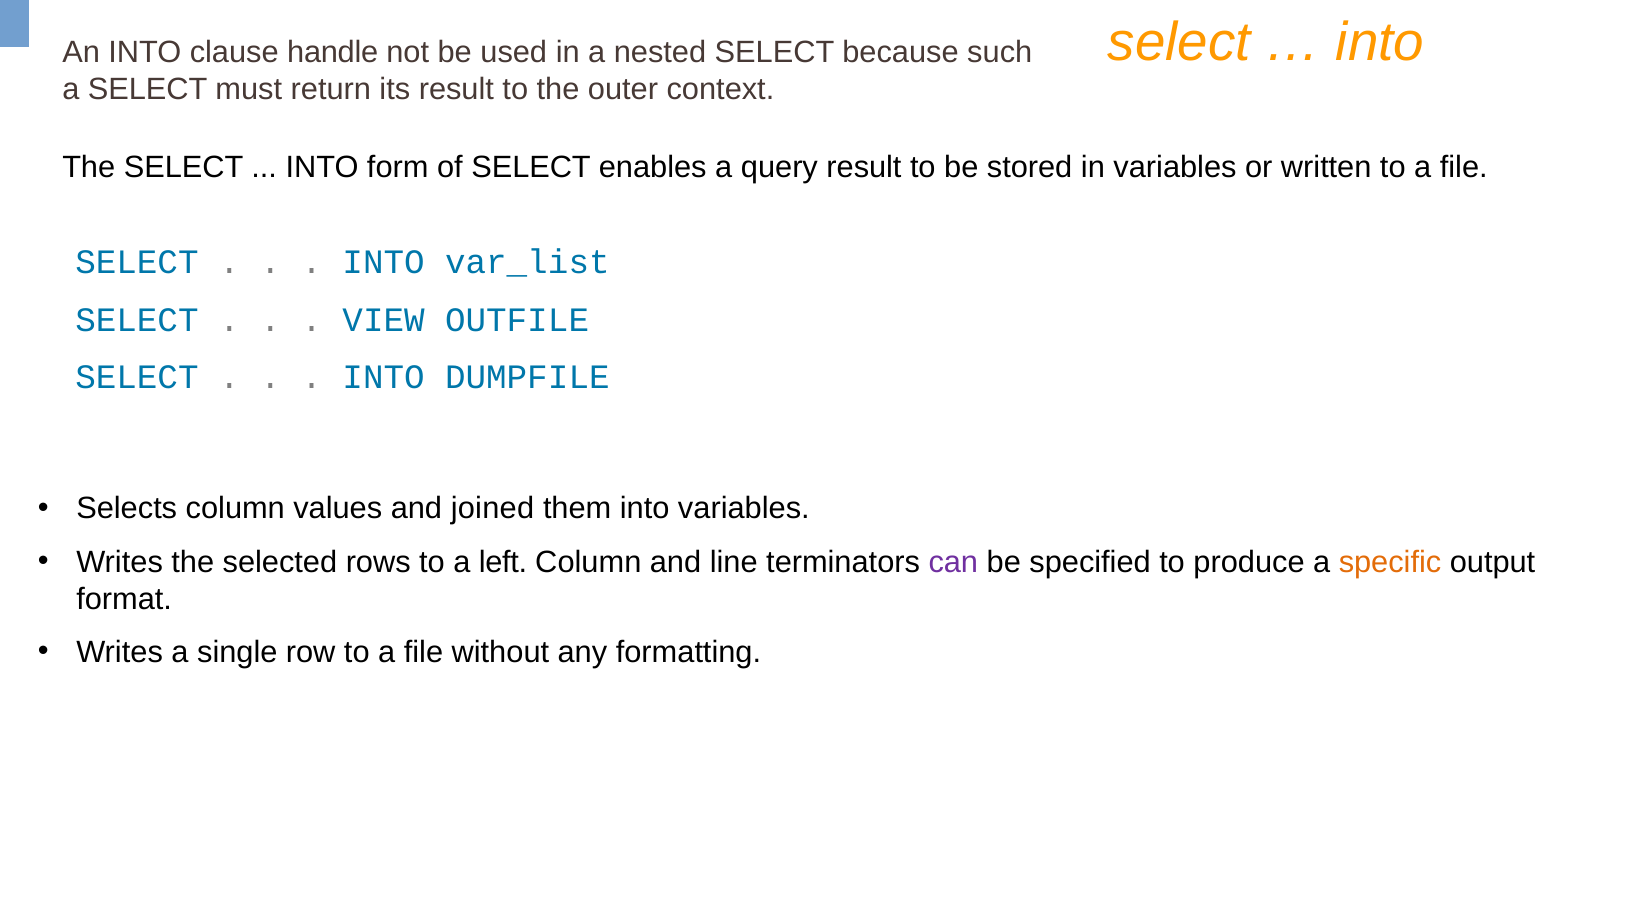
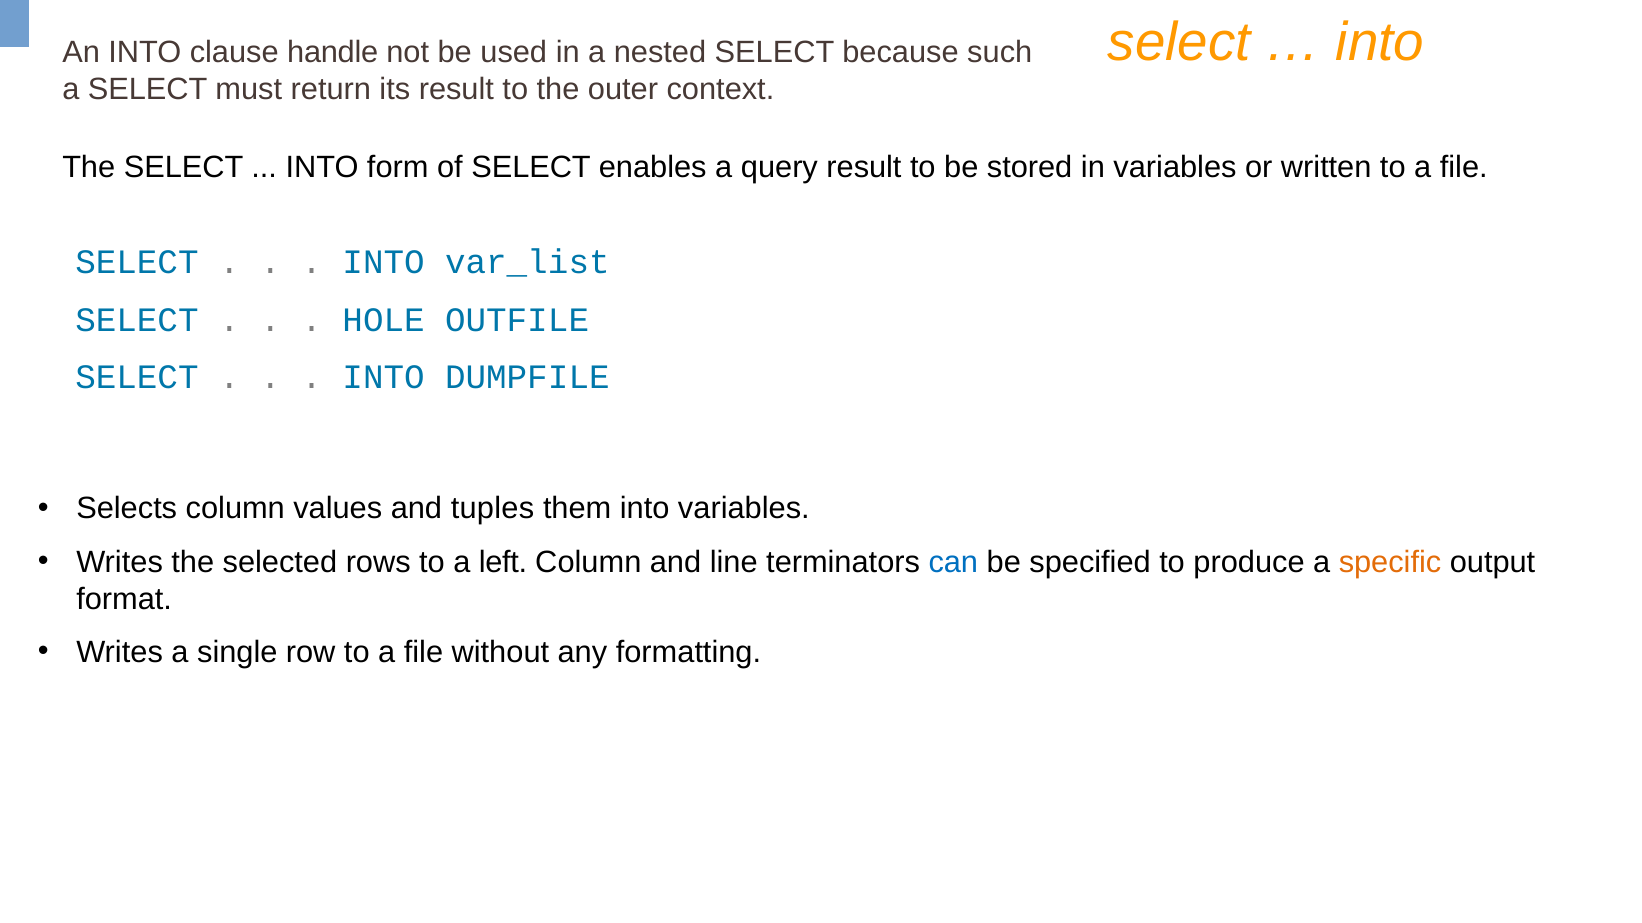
VIEW: VIEW -> HOLE (384, 320)
joined: joined -> tuples (492, 509)
can colour: purple -> blue (953, 562)
